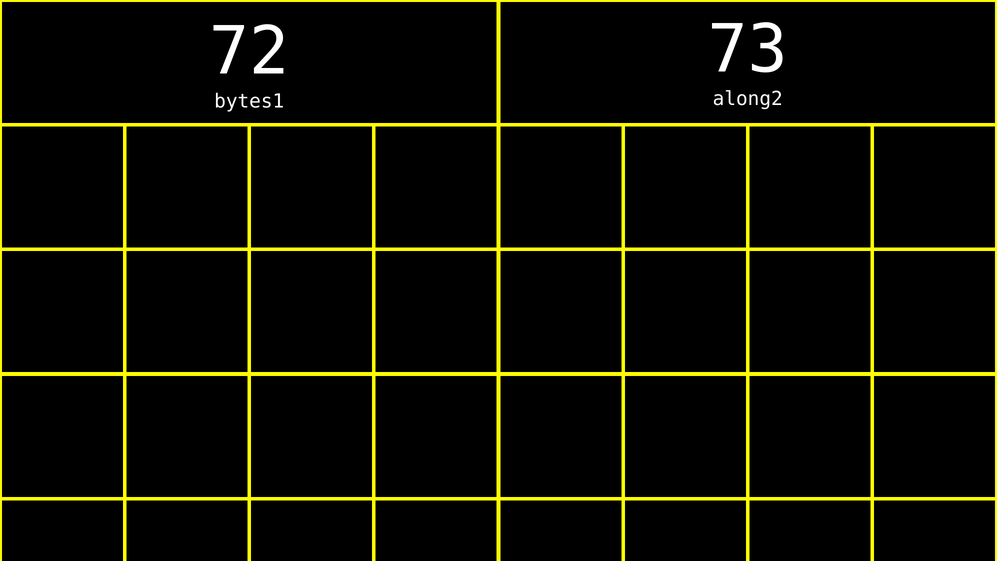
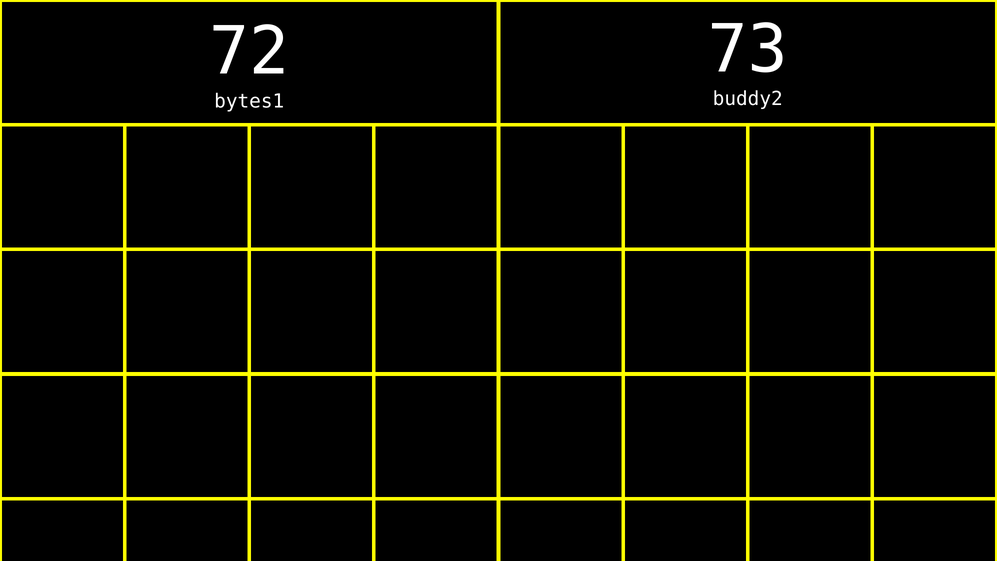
along2: along2 -> buddy2 (748, 99)
